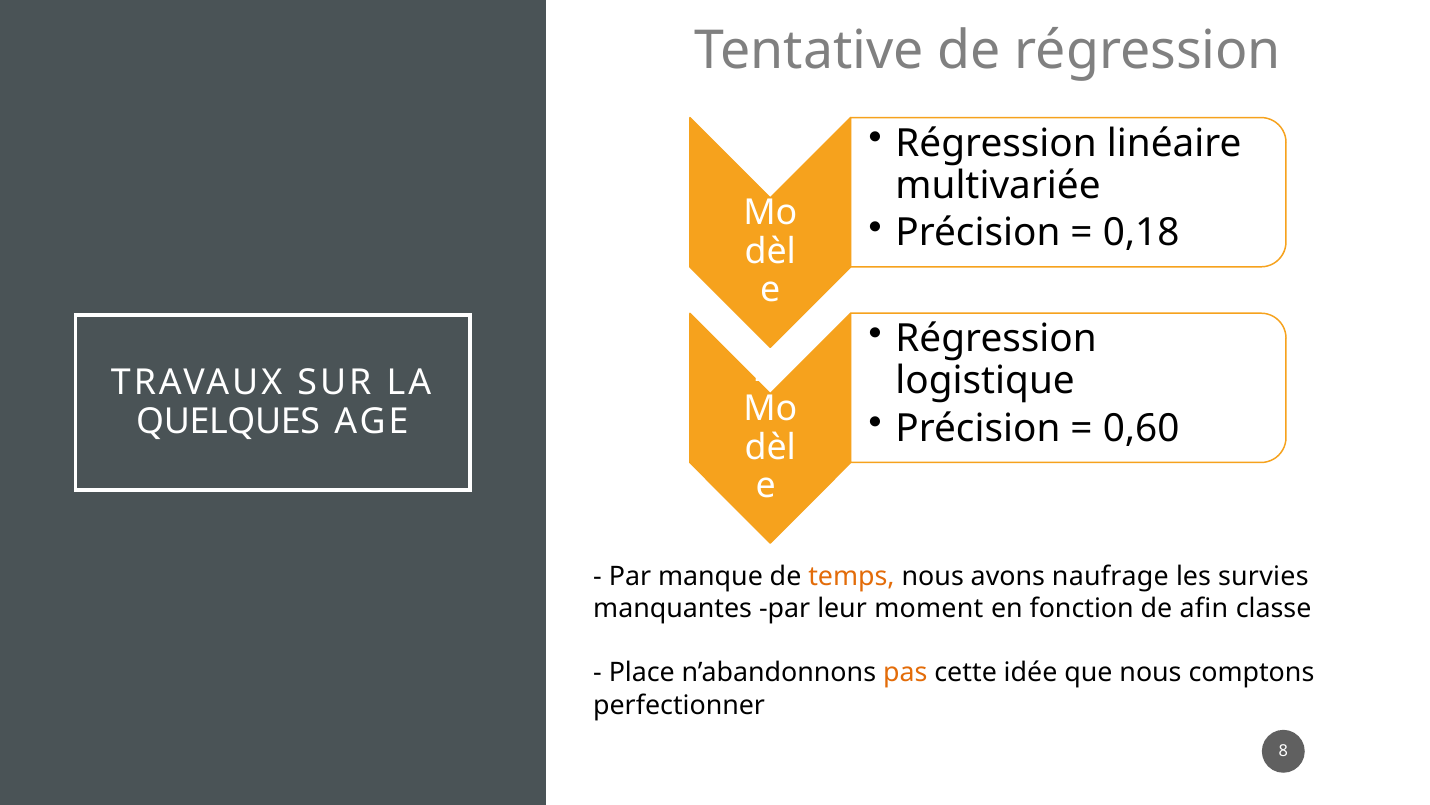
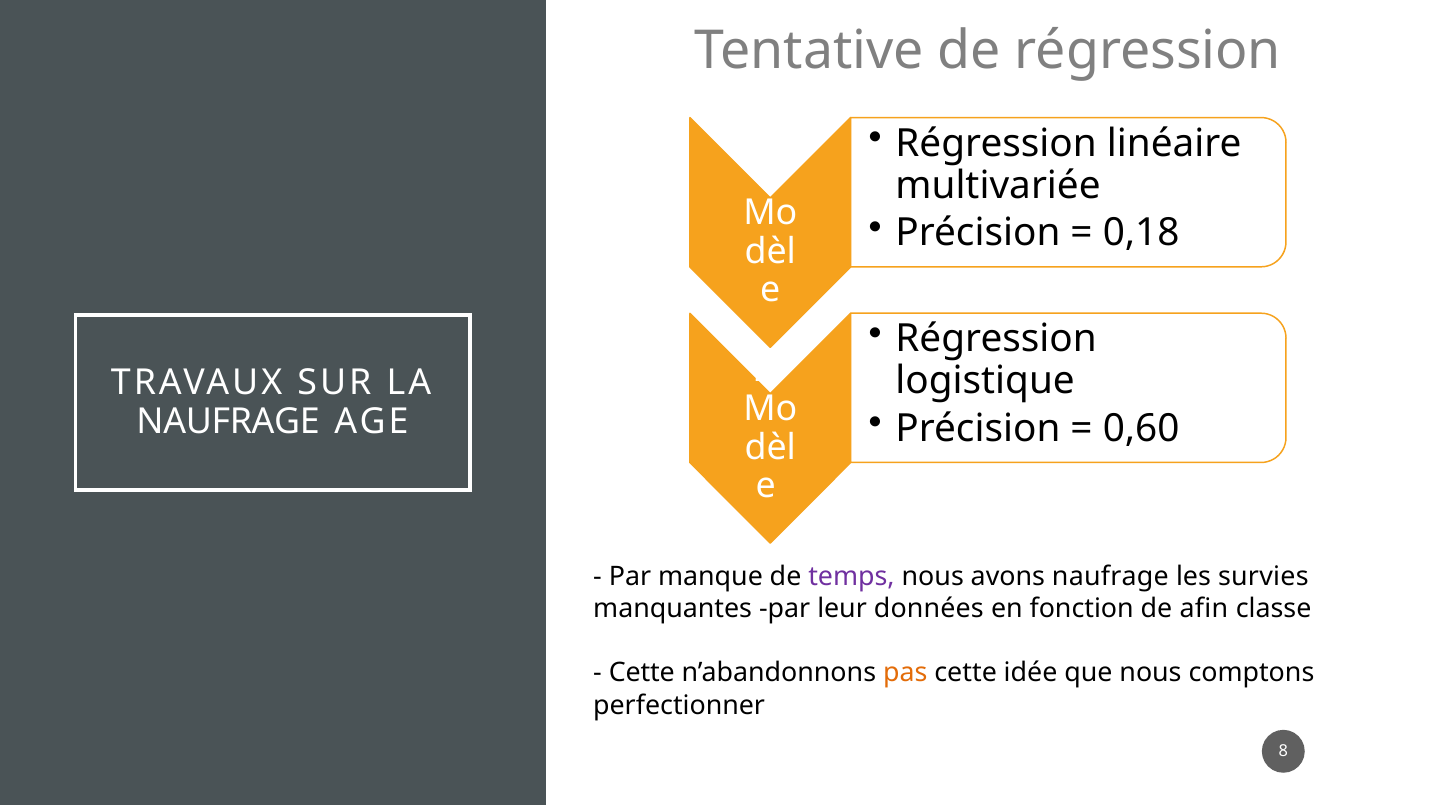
QUELQUES: QUELQUES -> NAUFRAGE (228, 421)
temps colour: orange -> purple (851, 576)
moment: moment -> données (929, 608)
Place: Place -> Cette (642, 673)
